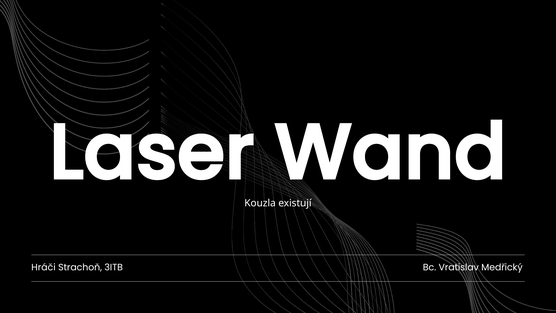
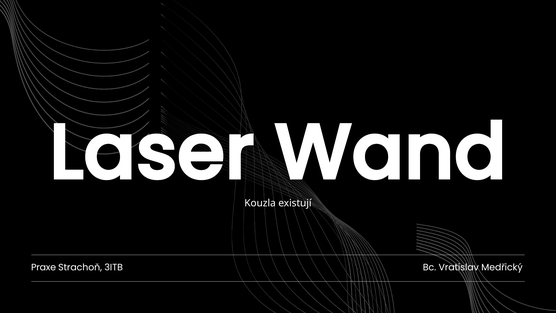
Hráči: Hráči -> Praxe (44, 267)
